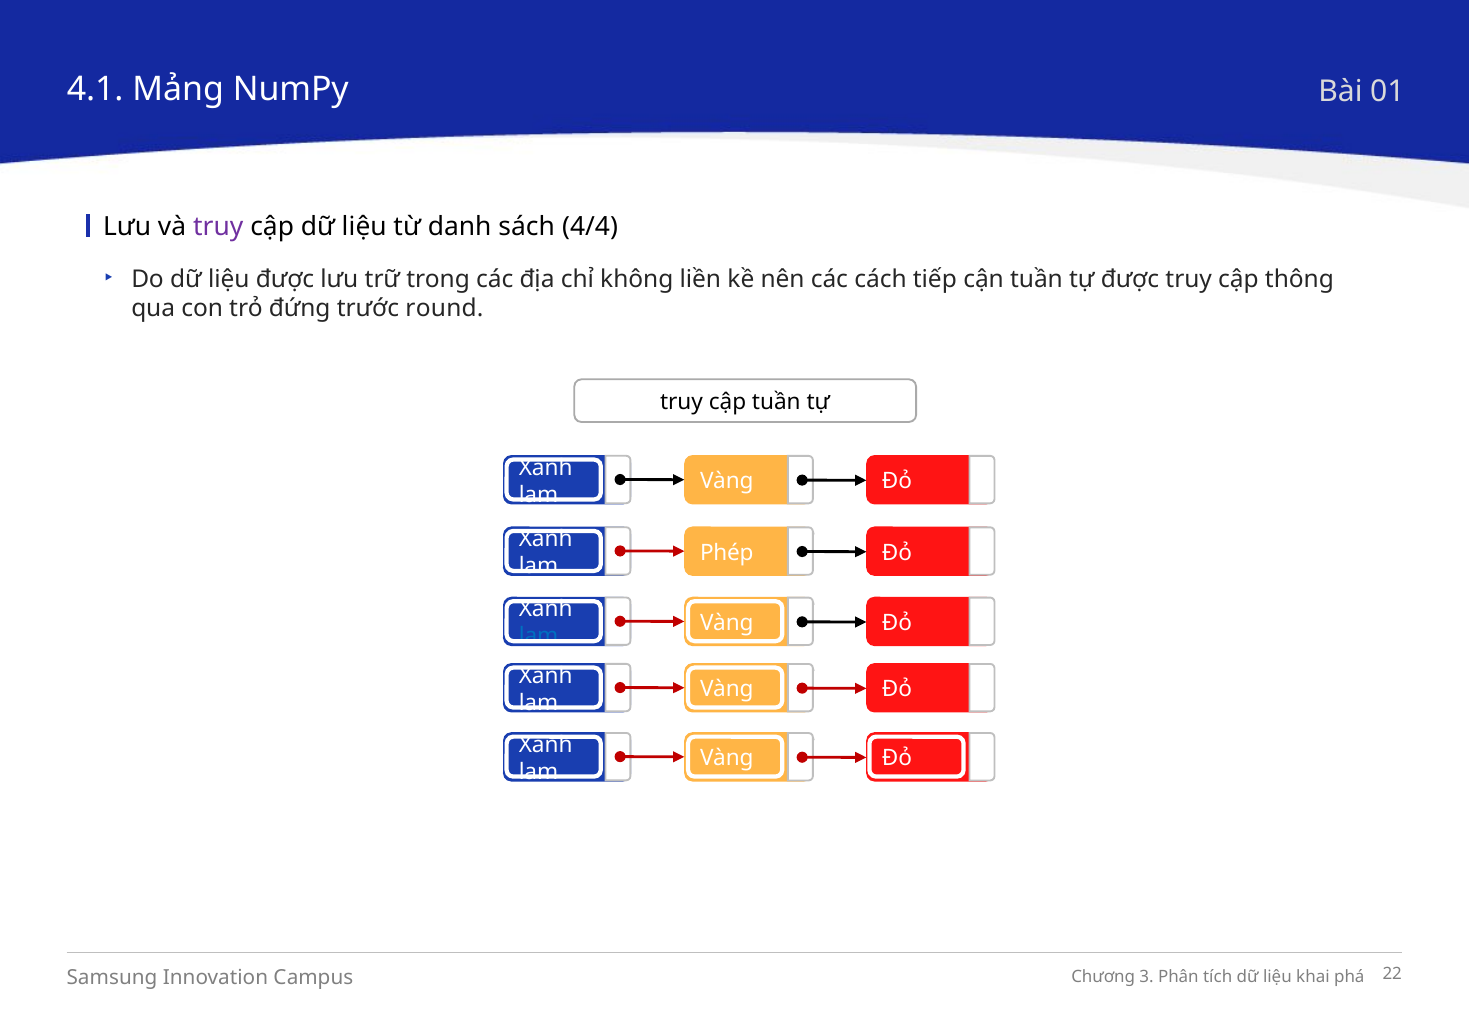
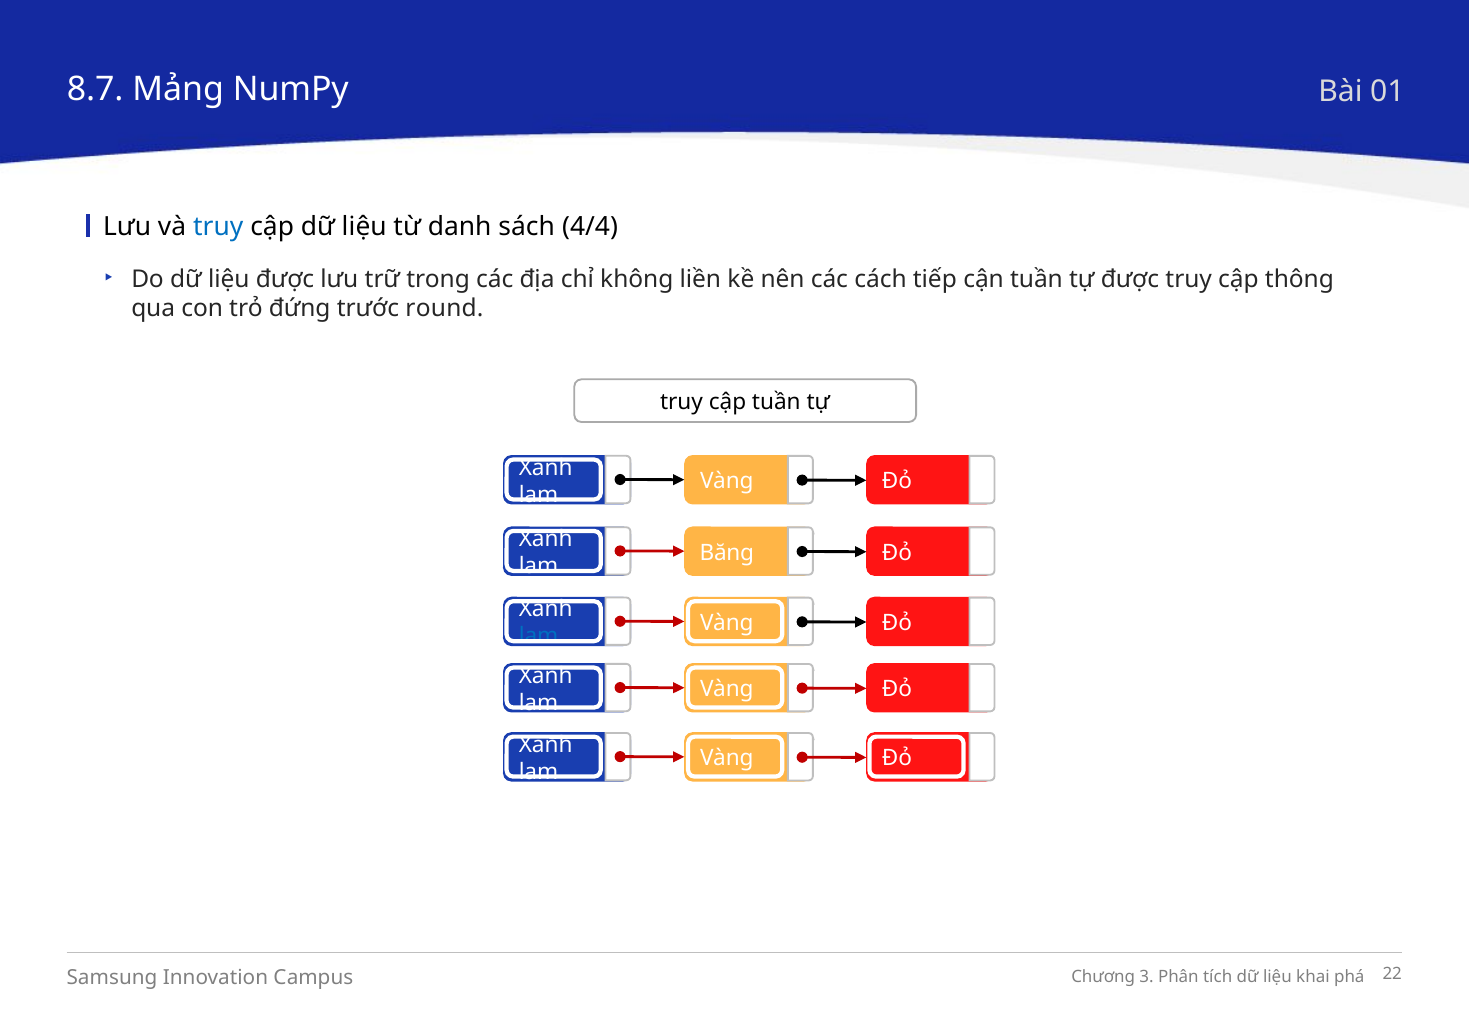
4.1: 4.1 -> 8.7 (95, 89)
truy colour: purple -> blue (218, 227)
Phép: Phép -> Băng (727, 553)
